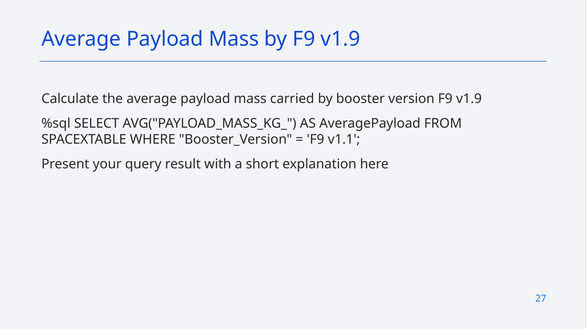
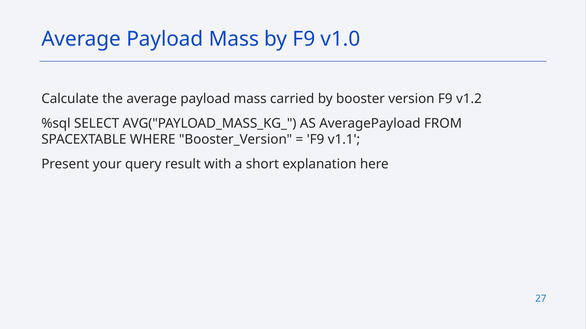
by F9 v1.9: v1.9 -> v1.0 (340, 39)
version F9 v1.9: v1.9 -> v1.2 (469, 99)
